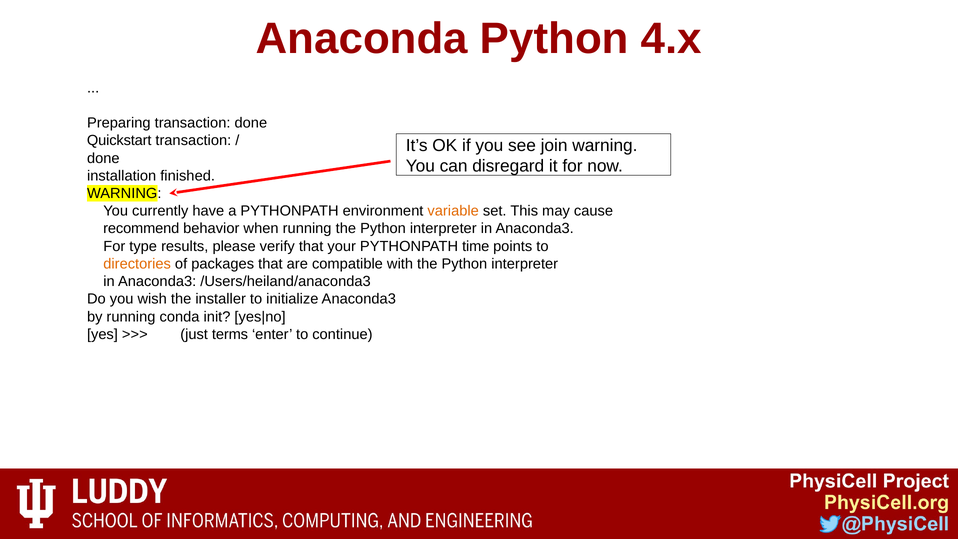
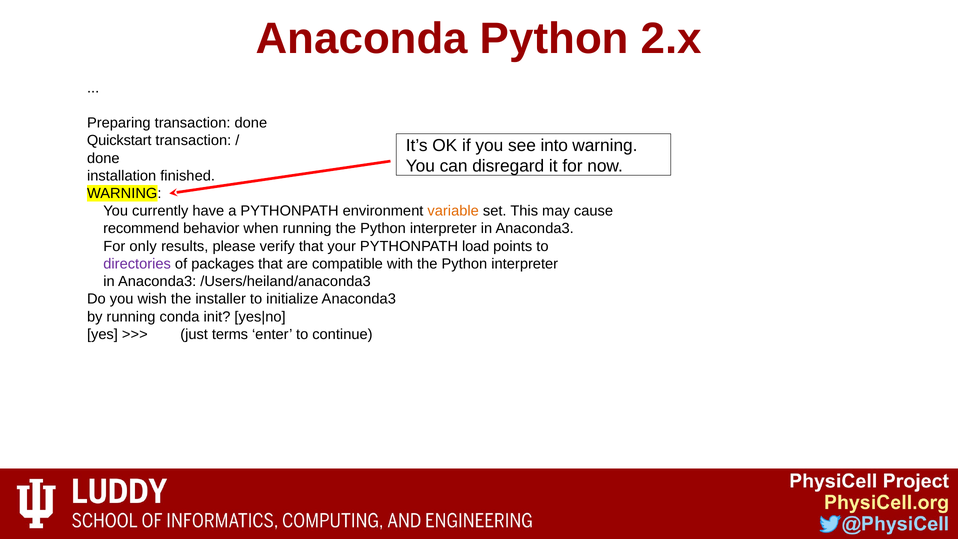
4.x: 4.x -> 2.x (671, 39)
join: join -> into (554, 145)
type: type -> only (143, 246)
time: time -> load (476, 246)
directories colour: orange -> purple (137, 264)
